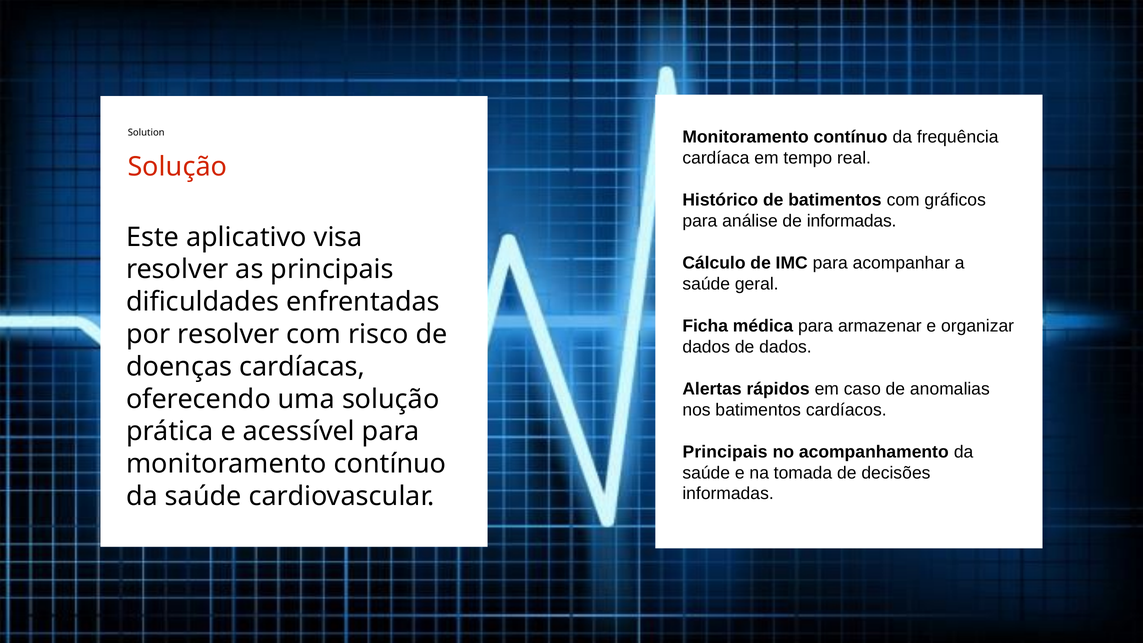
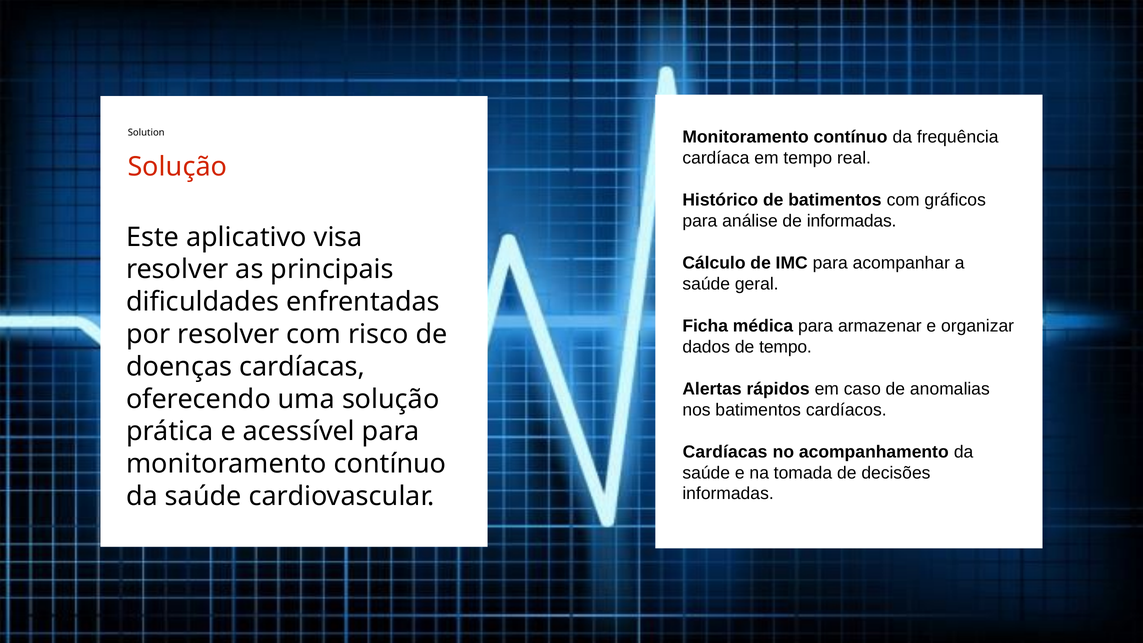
de dados: dados -> tempo (786, 347)
Principais: Principais -> Cardíacas (725, 452)
